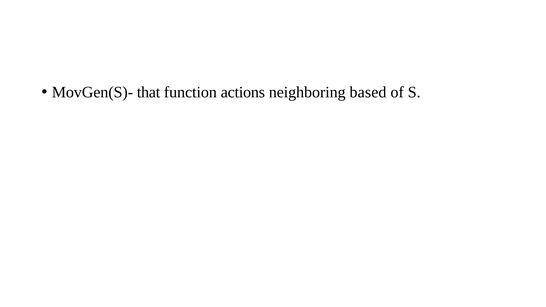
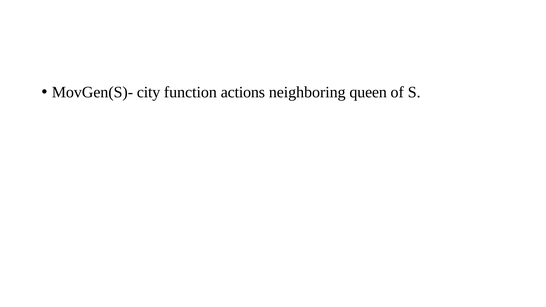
that: that -> city (149, 92)
based: based -> queen (368, 92)
